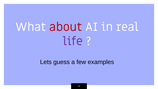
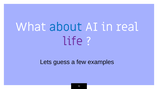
about colour: red -> blue (66, 27)
